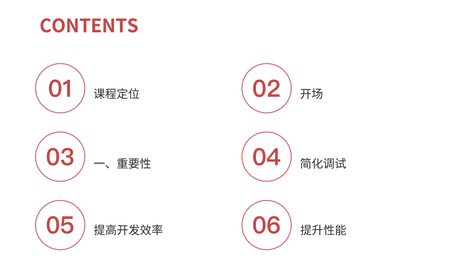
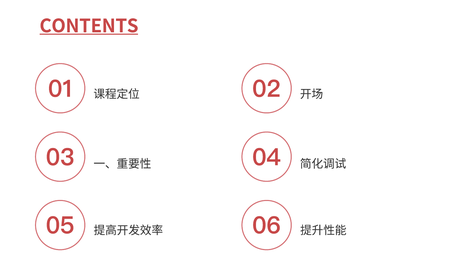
CONTENTS underline: none -> present (89, 26)
